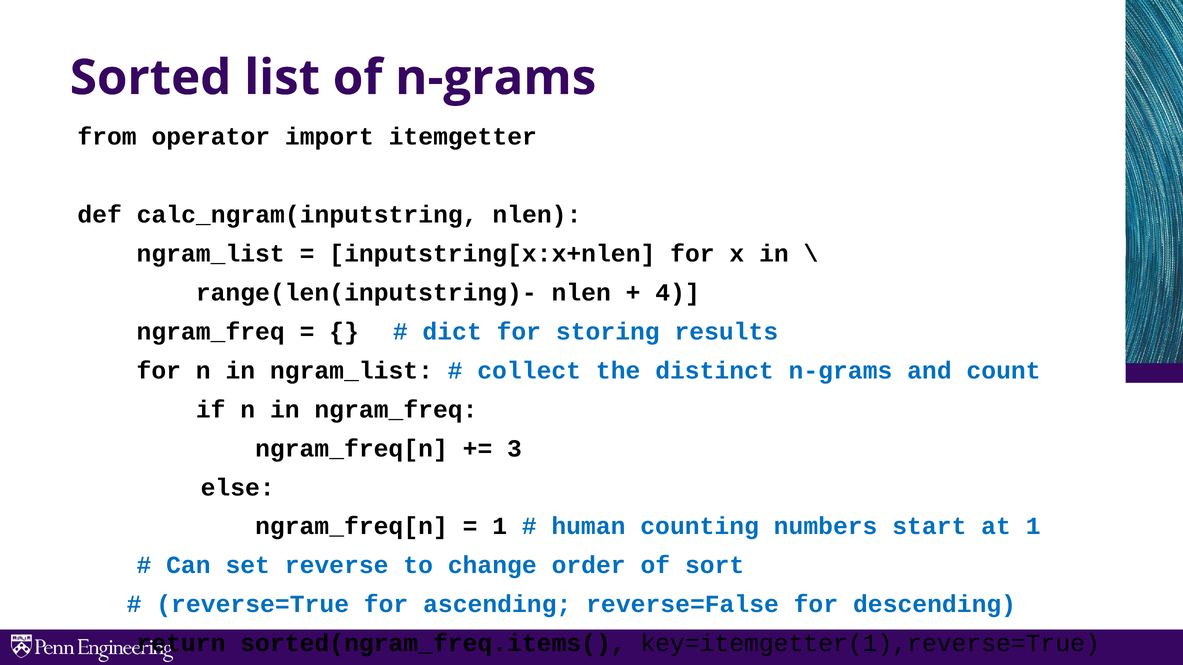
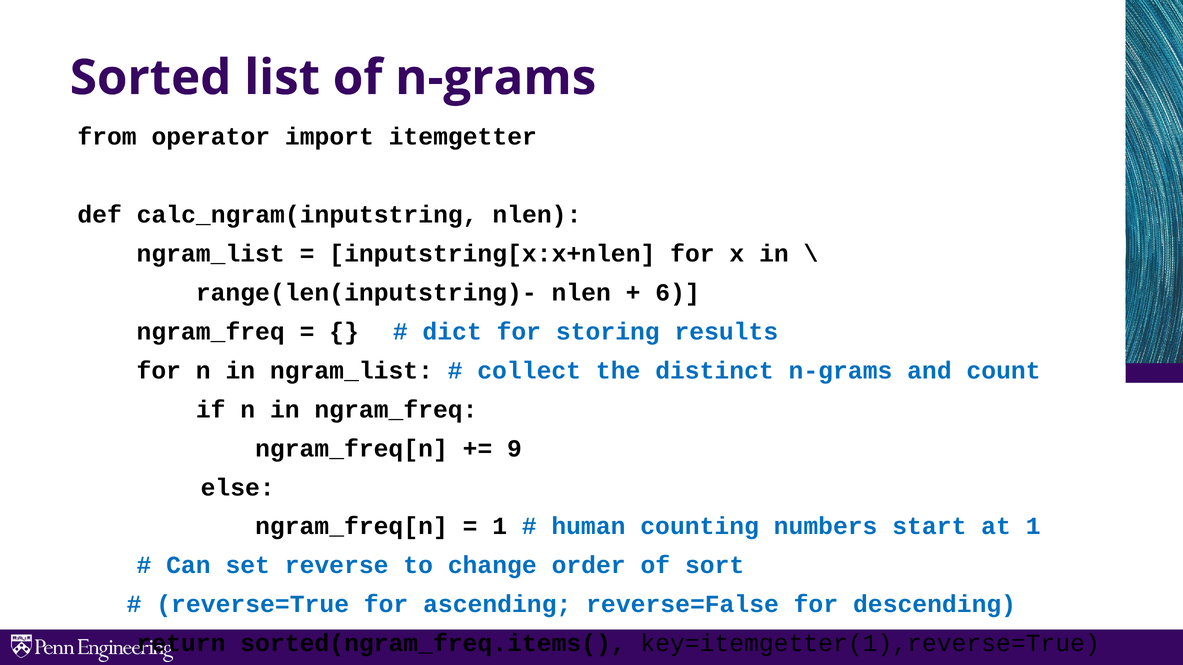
4: 4 -> 6 (678, 293)
3: 3 -> 9 (515, 449)
